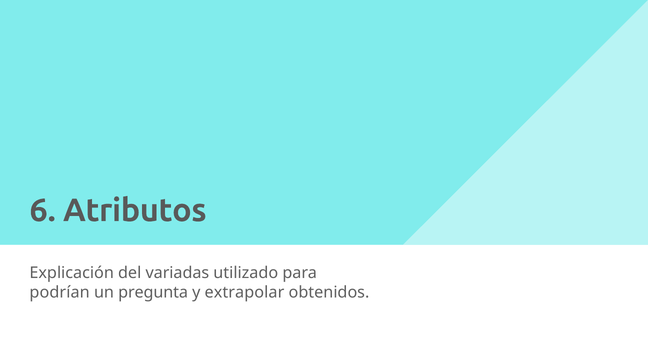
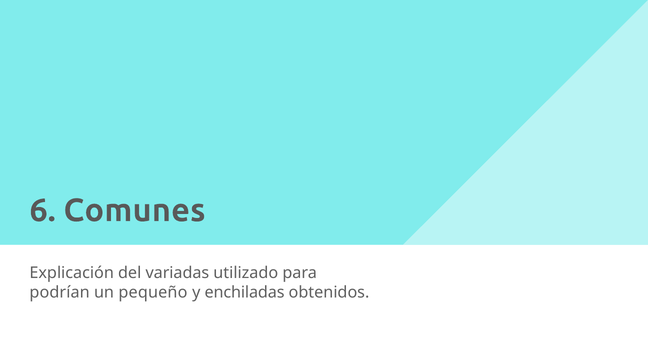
Atributos: Atributos -> Comunes (134, 211)
pregunta: pregunta -> pequeño (153, 293)
extrapolar: extrapolar -> enchiladas (245, 293)
